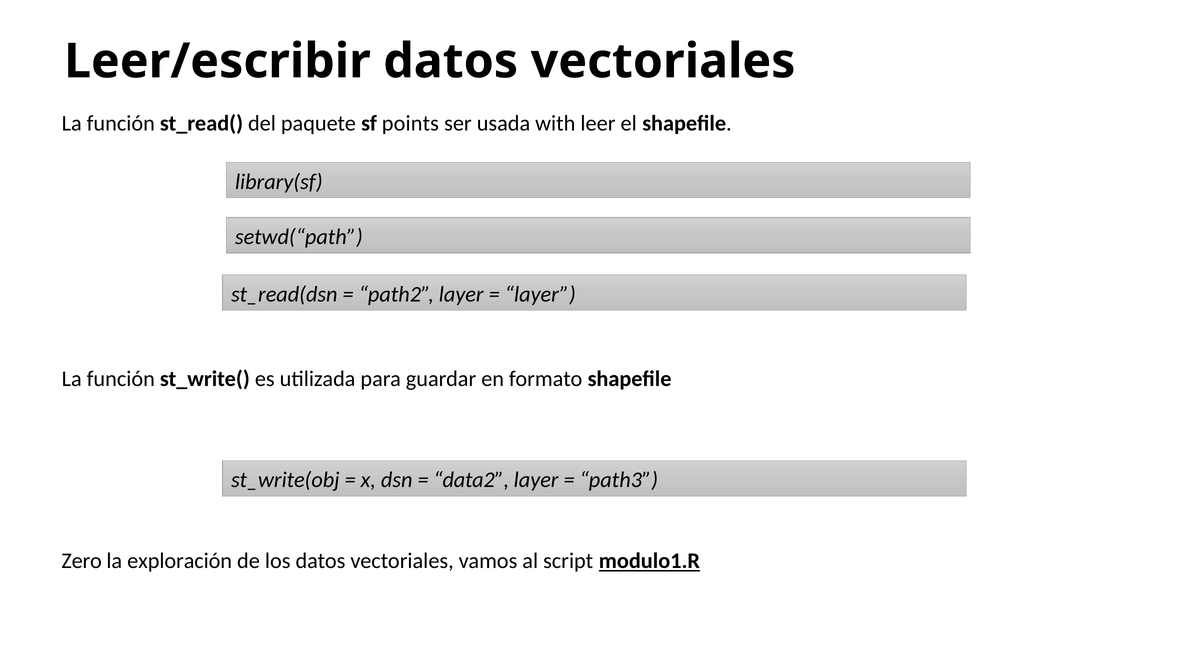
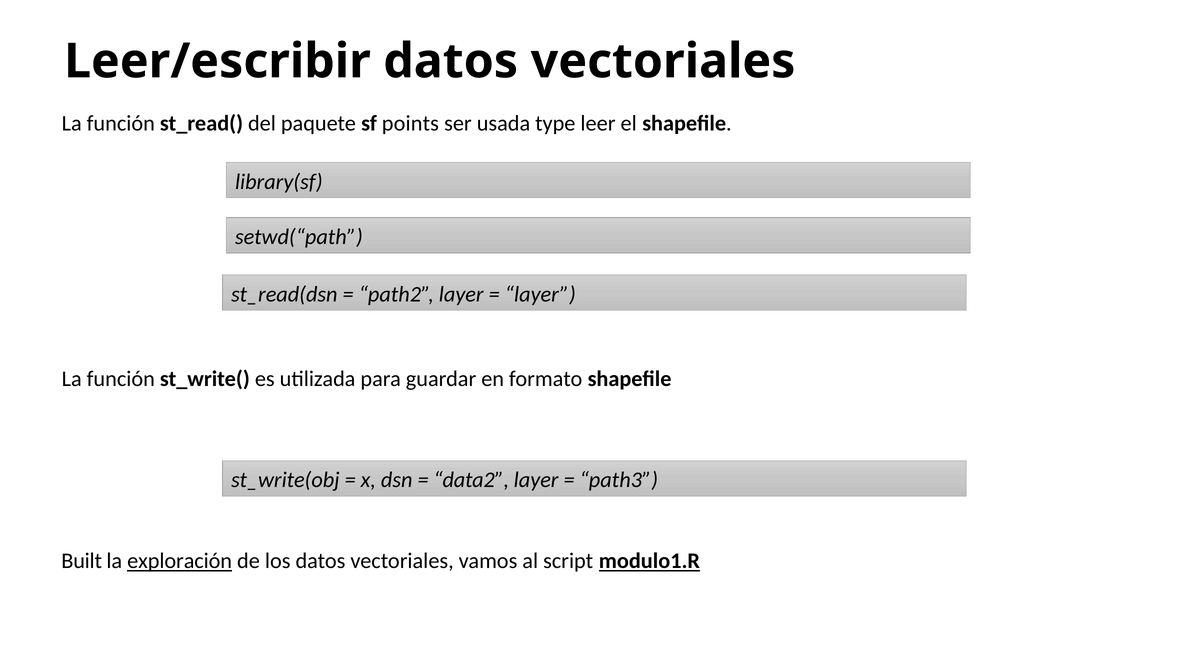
with: with -> type (555, 124)
Zero: Zero -> Built (82, 561)
exploración underline: none -> present (180, 561)
